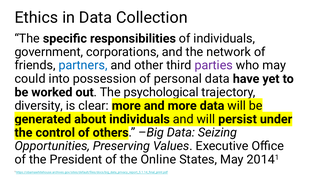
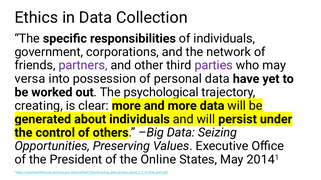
partners colour: blue -> purple (83, 66)
could: could -> versa (30, 79)
diversity: diversity -> creating (39, 106)
